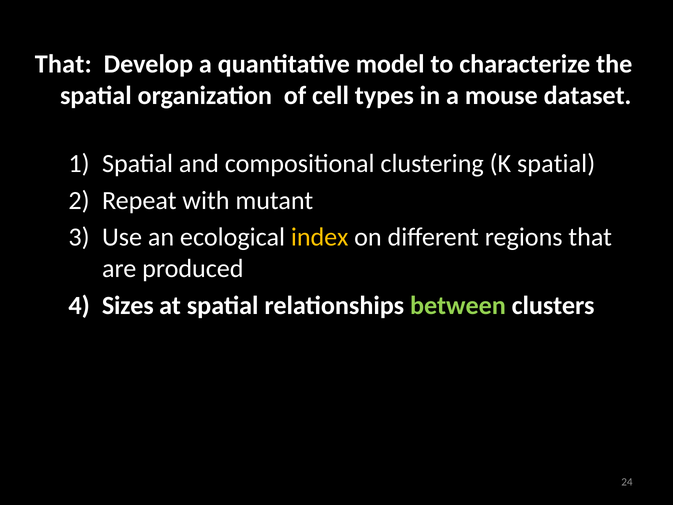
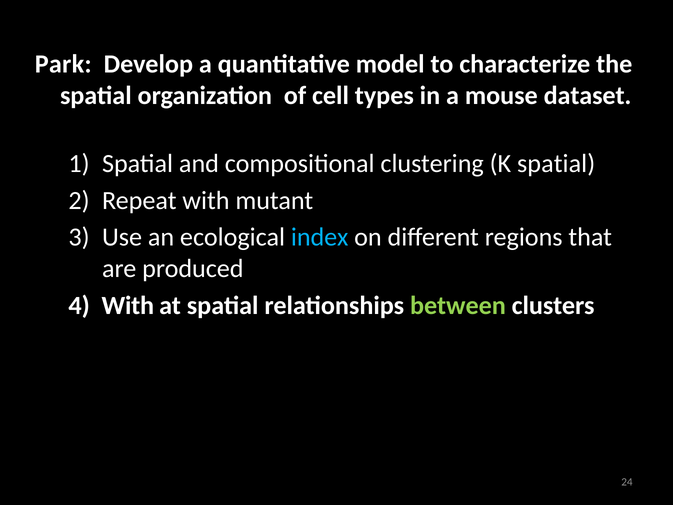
That: That -> Park (63, 64)
index colour: yellow -> light blue (320, 237)
Sizes: Sizes -> With (128, 305)
